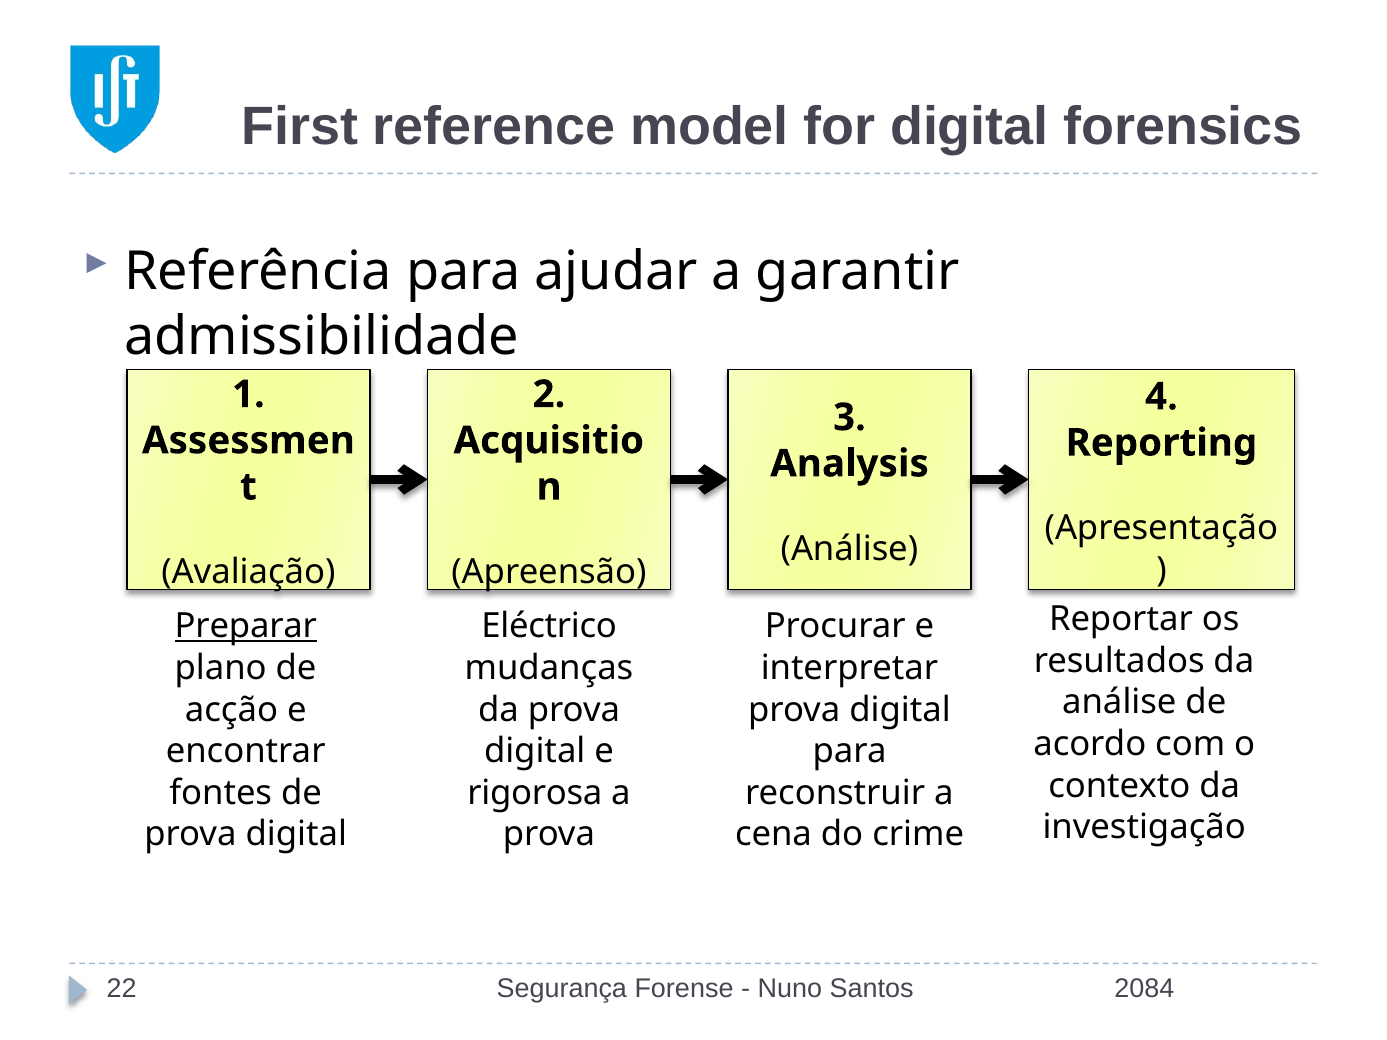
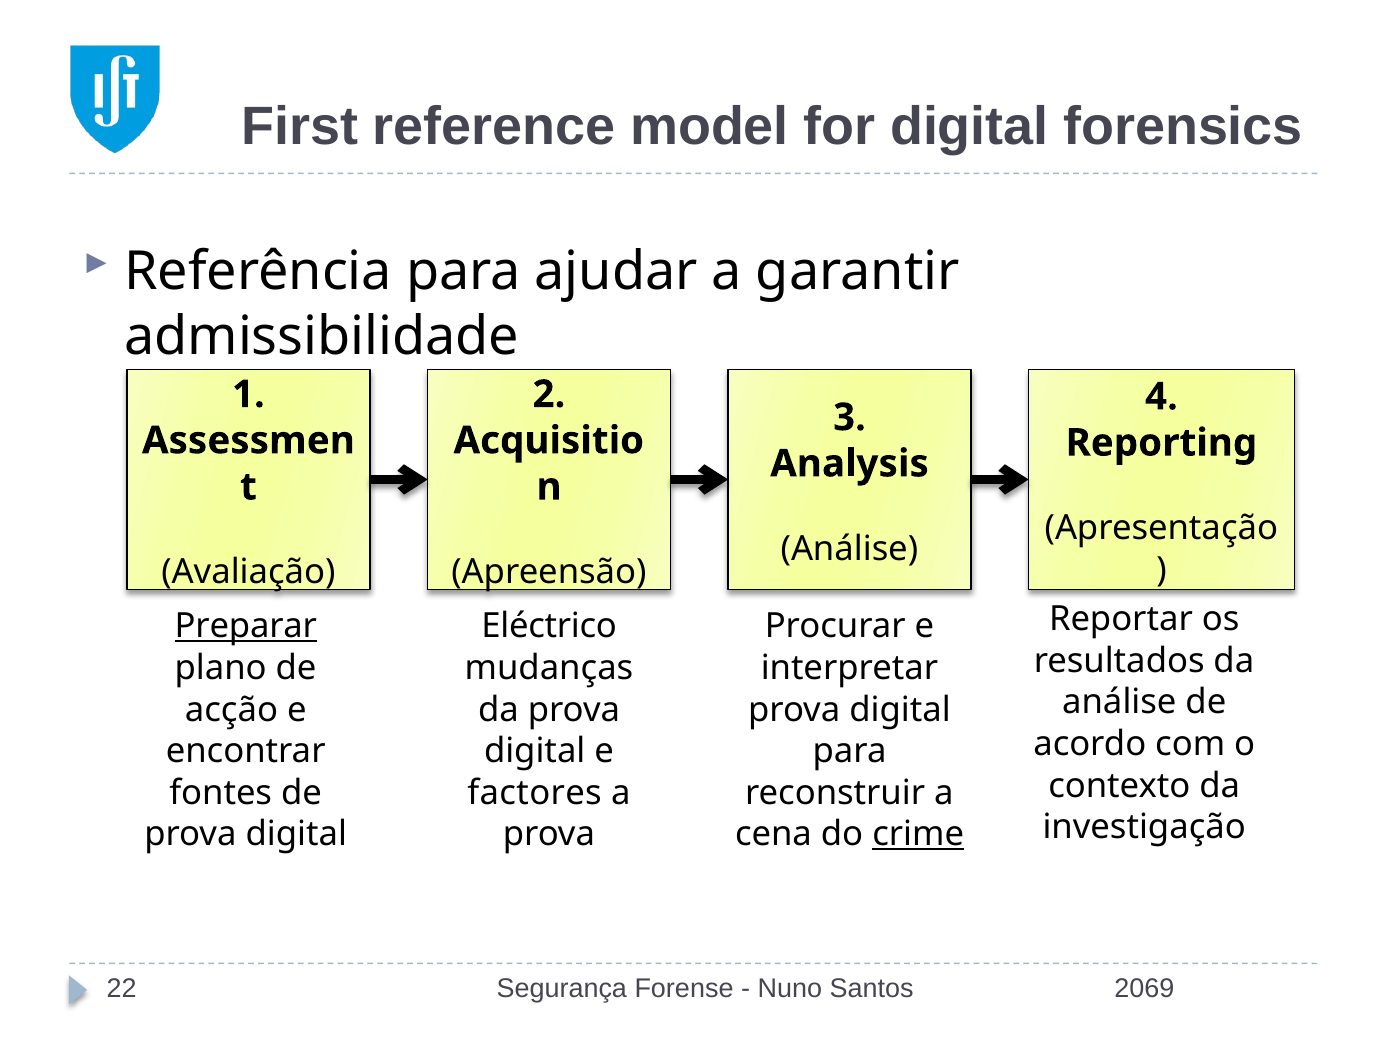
rigorosa: rigorosa -> factores (535, 793)
crime underline: none -> present (918, 835)
2084: 2084 -> 2069 (1144, 989)
